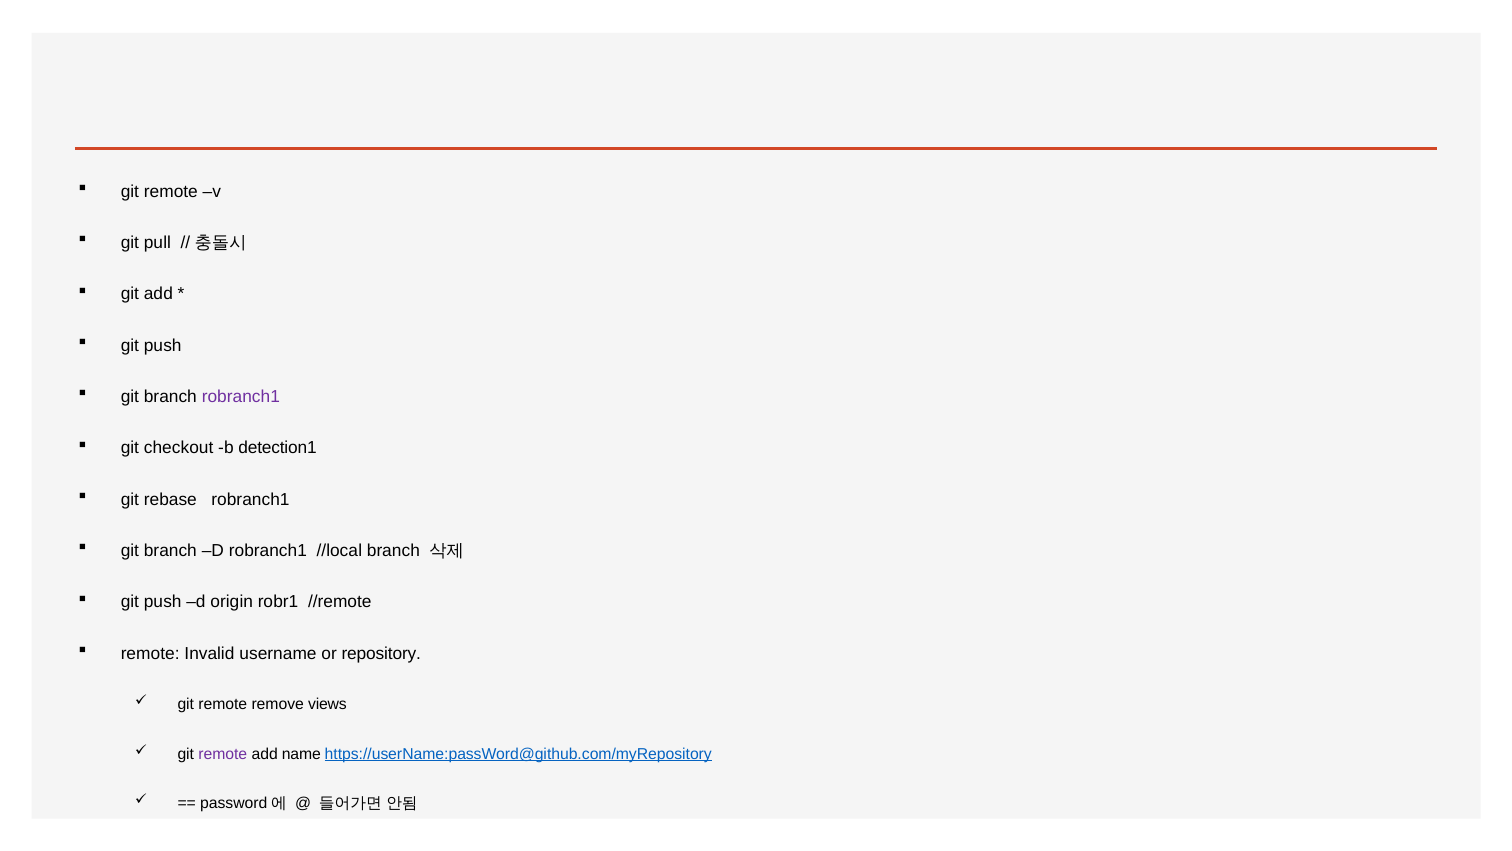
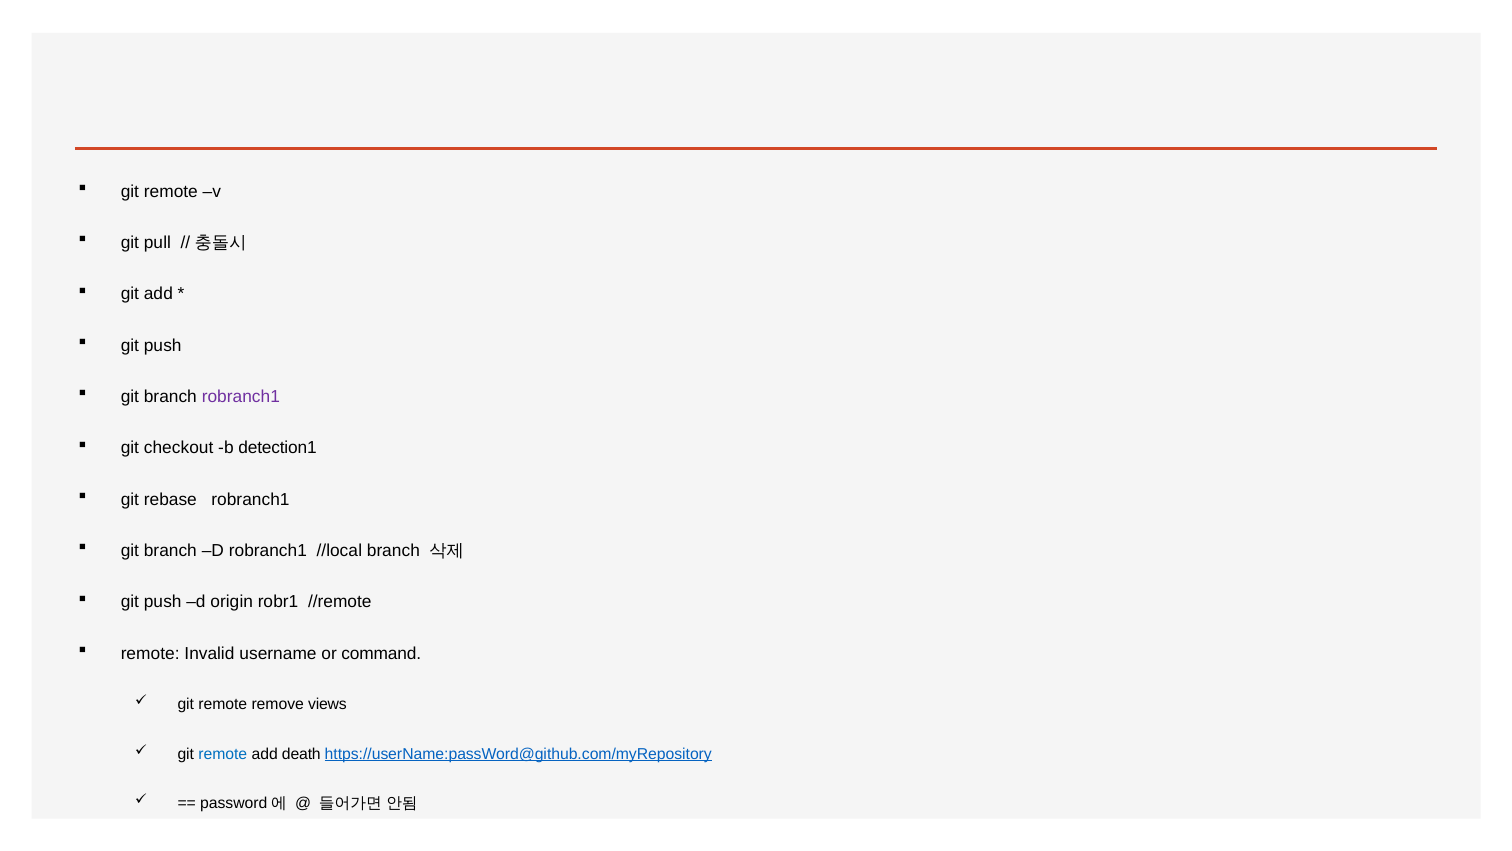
repository: repository -> command (381, 653)
remote colour: purple -> blue (223, 753)
name: name -> death (301, 753)
